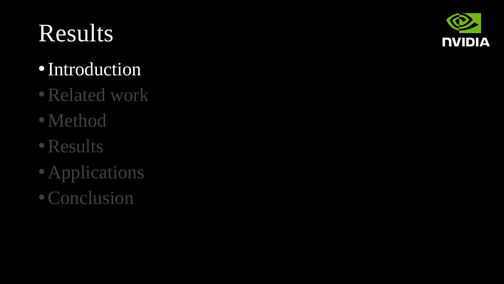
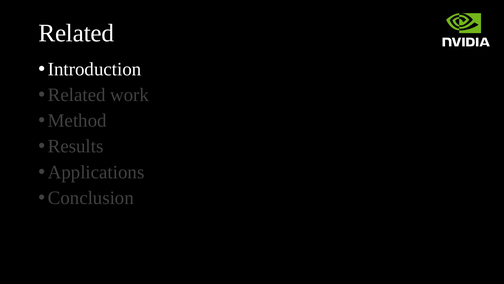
Results: Results -> Related (76, 33)
